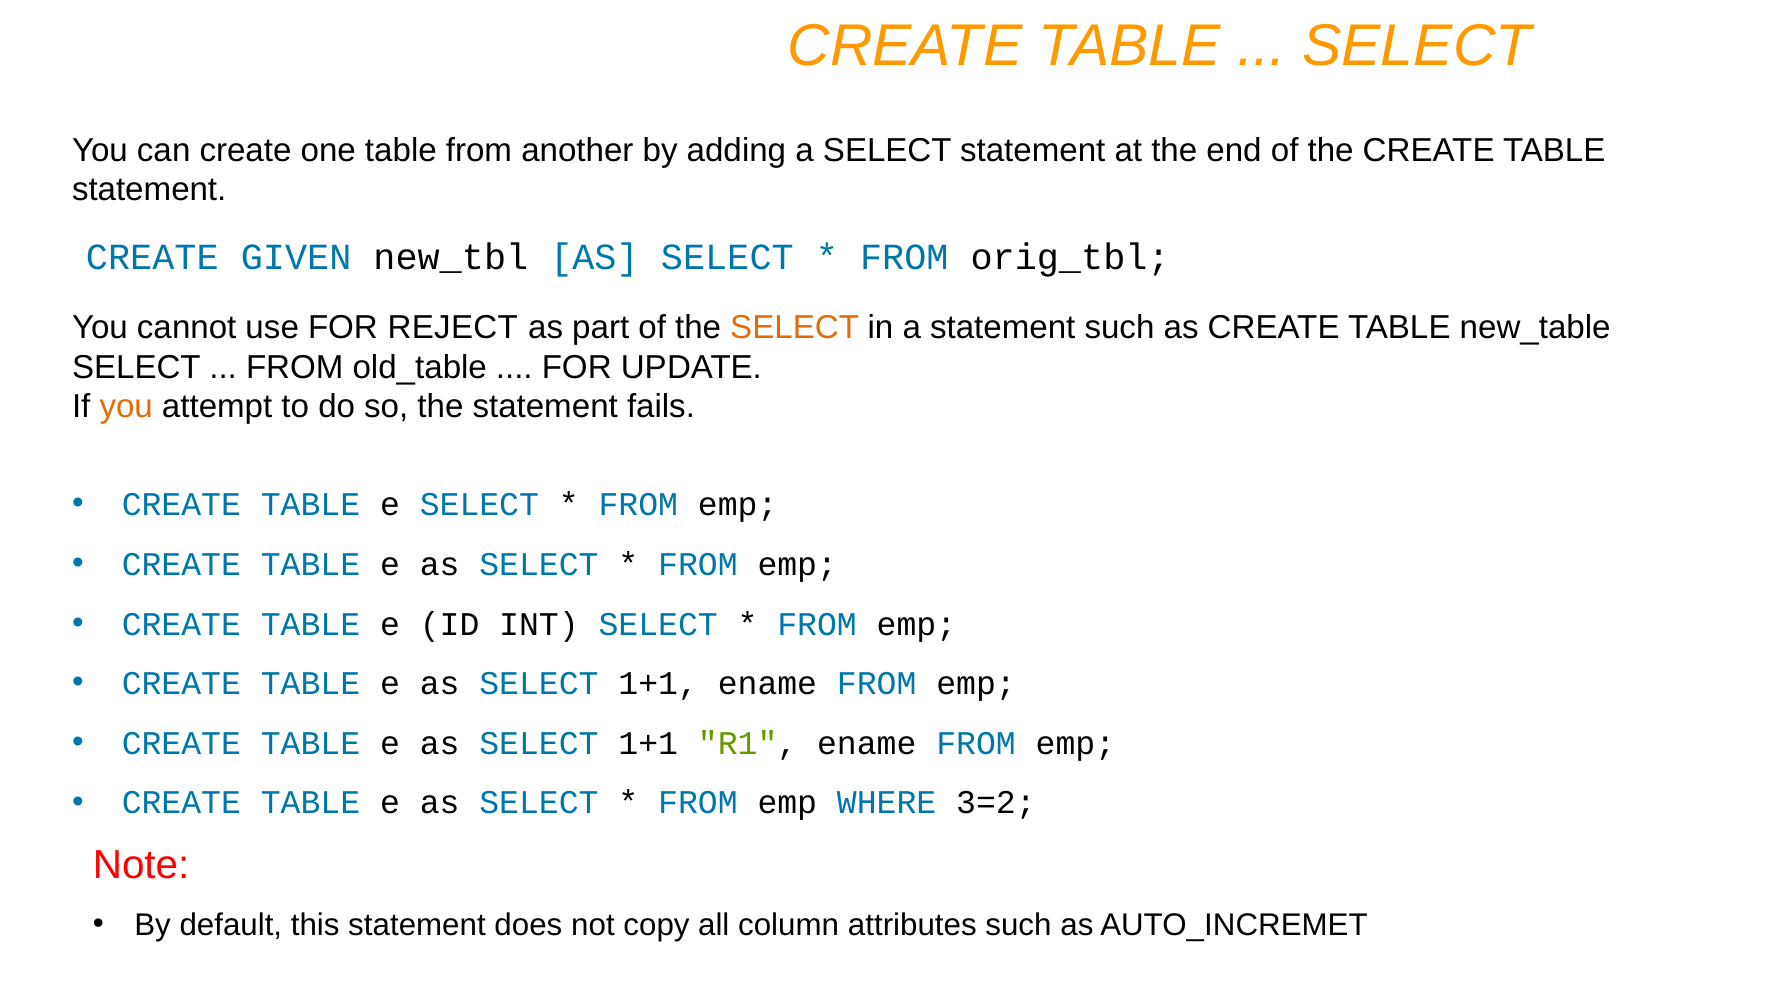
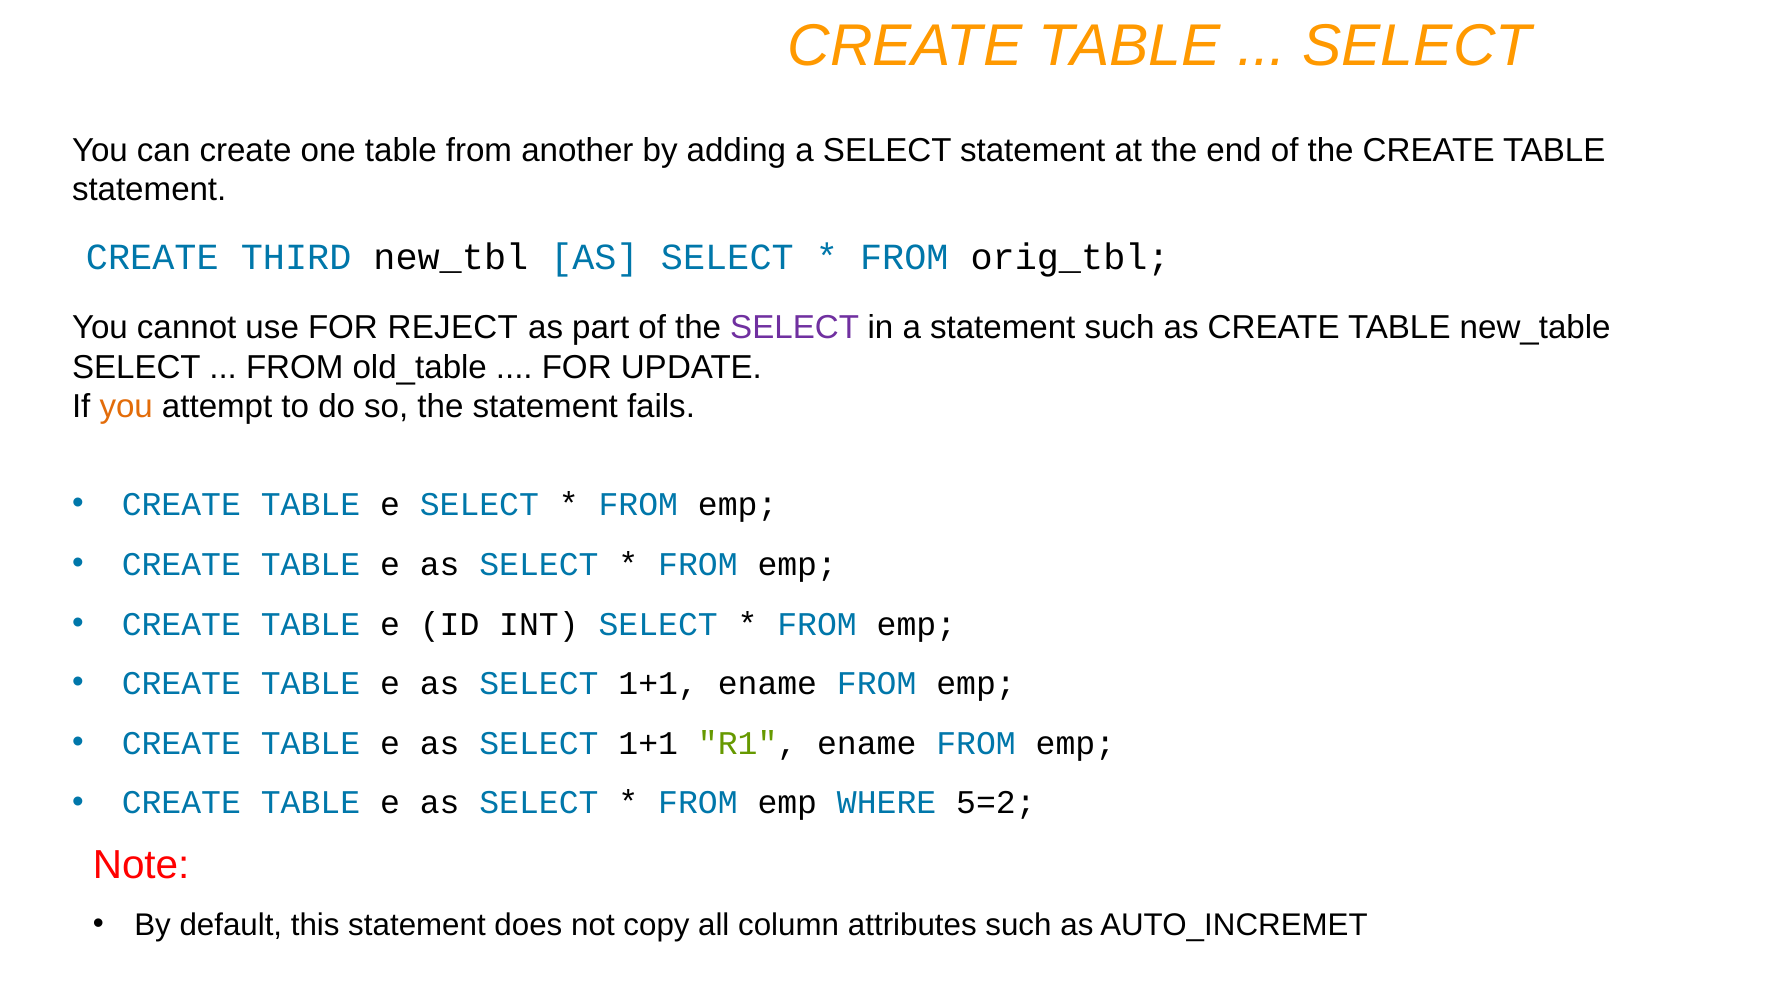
GIVEN: GIVEN -> THIRD (296, 258)
SELECT colour: orange -> purple (795, 327)
3=2: 3=2 -> 5=2 (996, 802)
